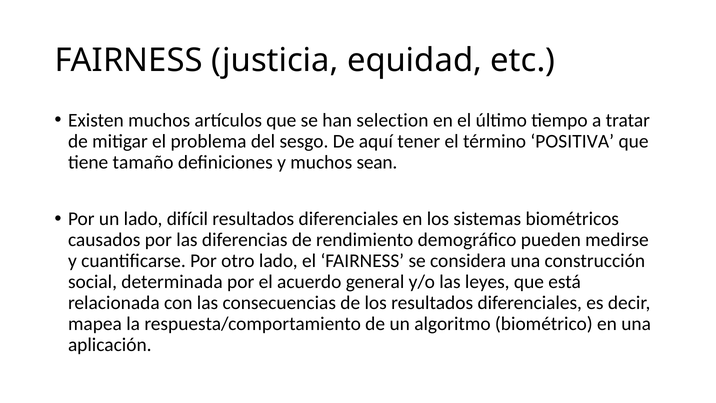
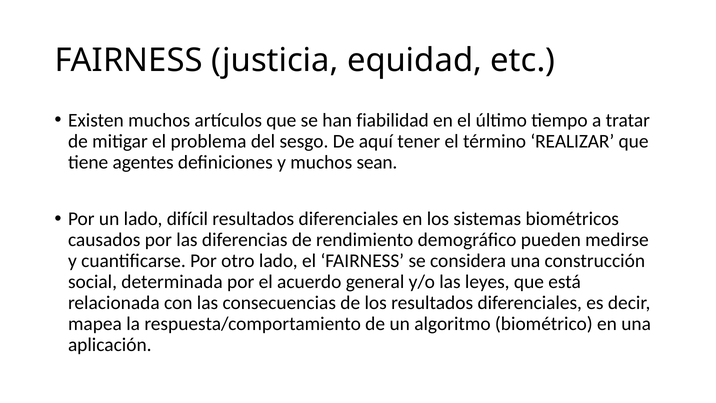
selection: selection -> fiabilidad (393, 120)
POSITIVA: POSITIVA -> REALIZAR (572, 141)
tamaño: tamaño -> agentes (143, 162)
